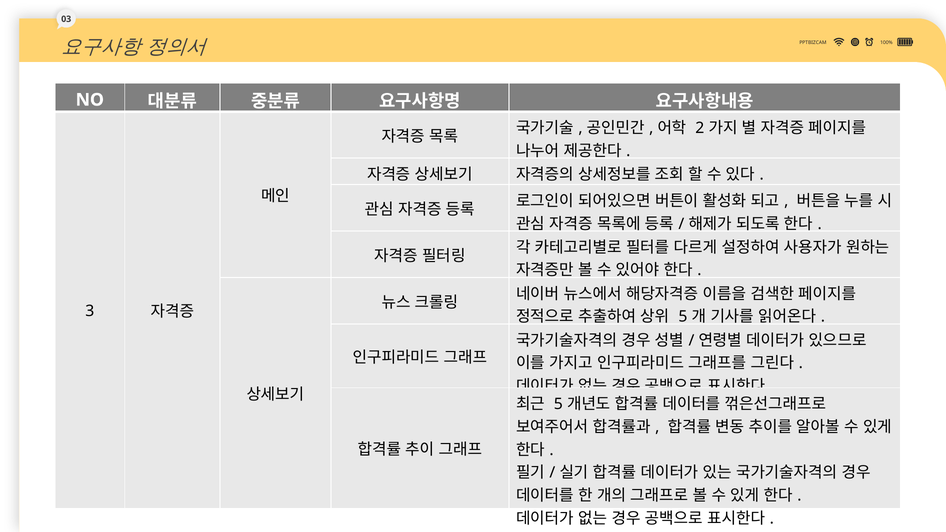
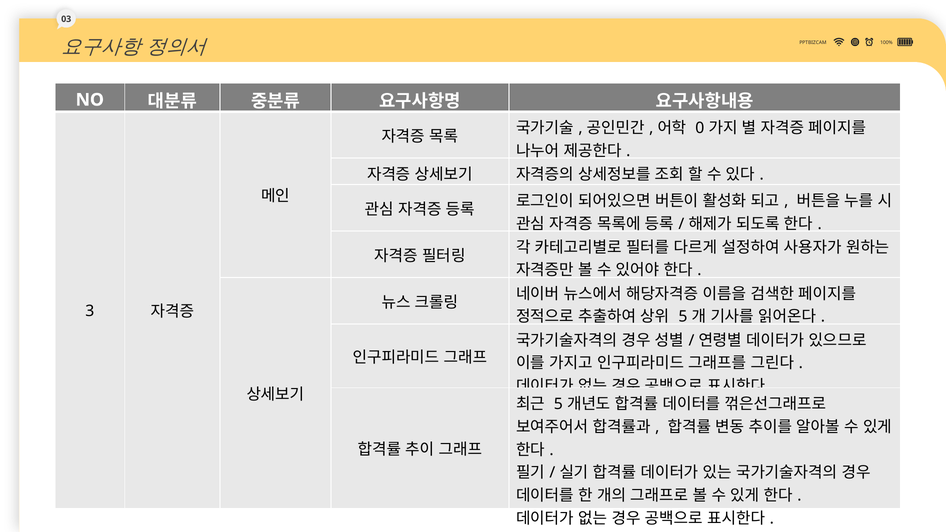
2: 2 -> 0 (700, 128)
